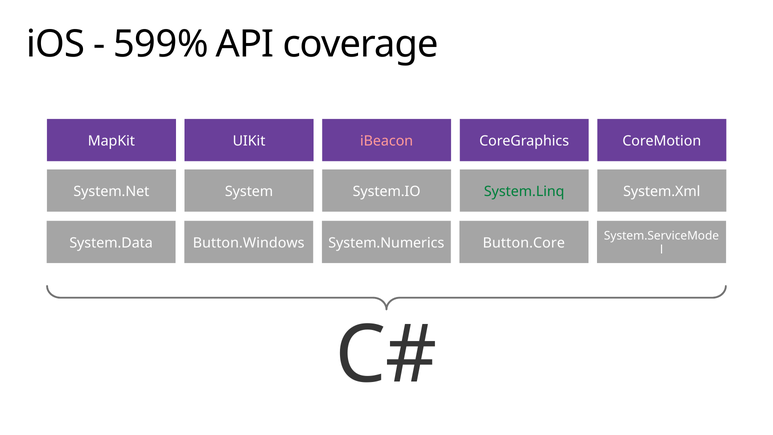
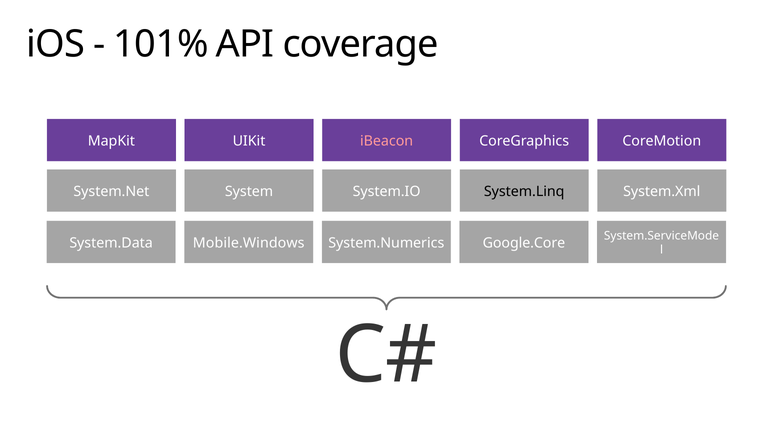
599%: 599% -> 101% (161, 44)
System.Linq colour: green -> black (524, 191)
Button.Windows: Button.Windows -> Mobile.Windows (249, 243)
Button.Core: Button.Core -> Google.Core (524, 243)
